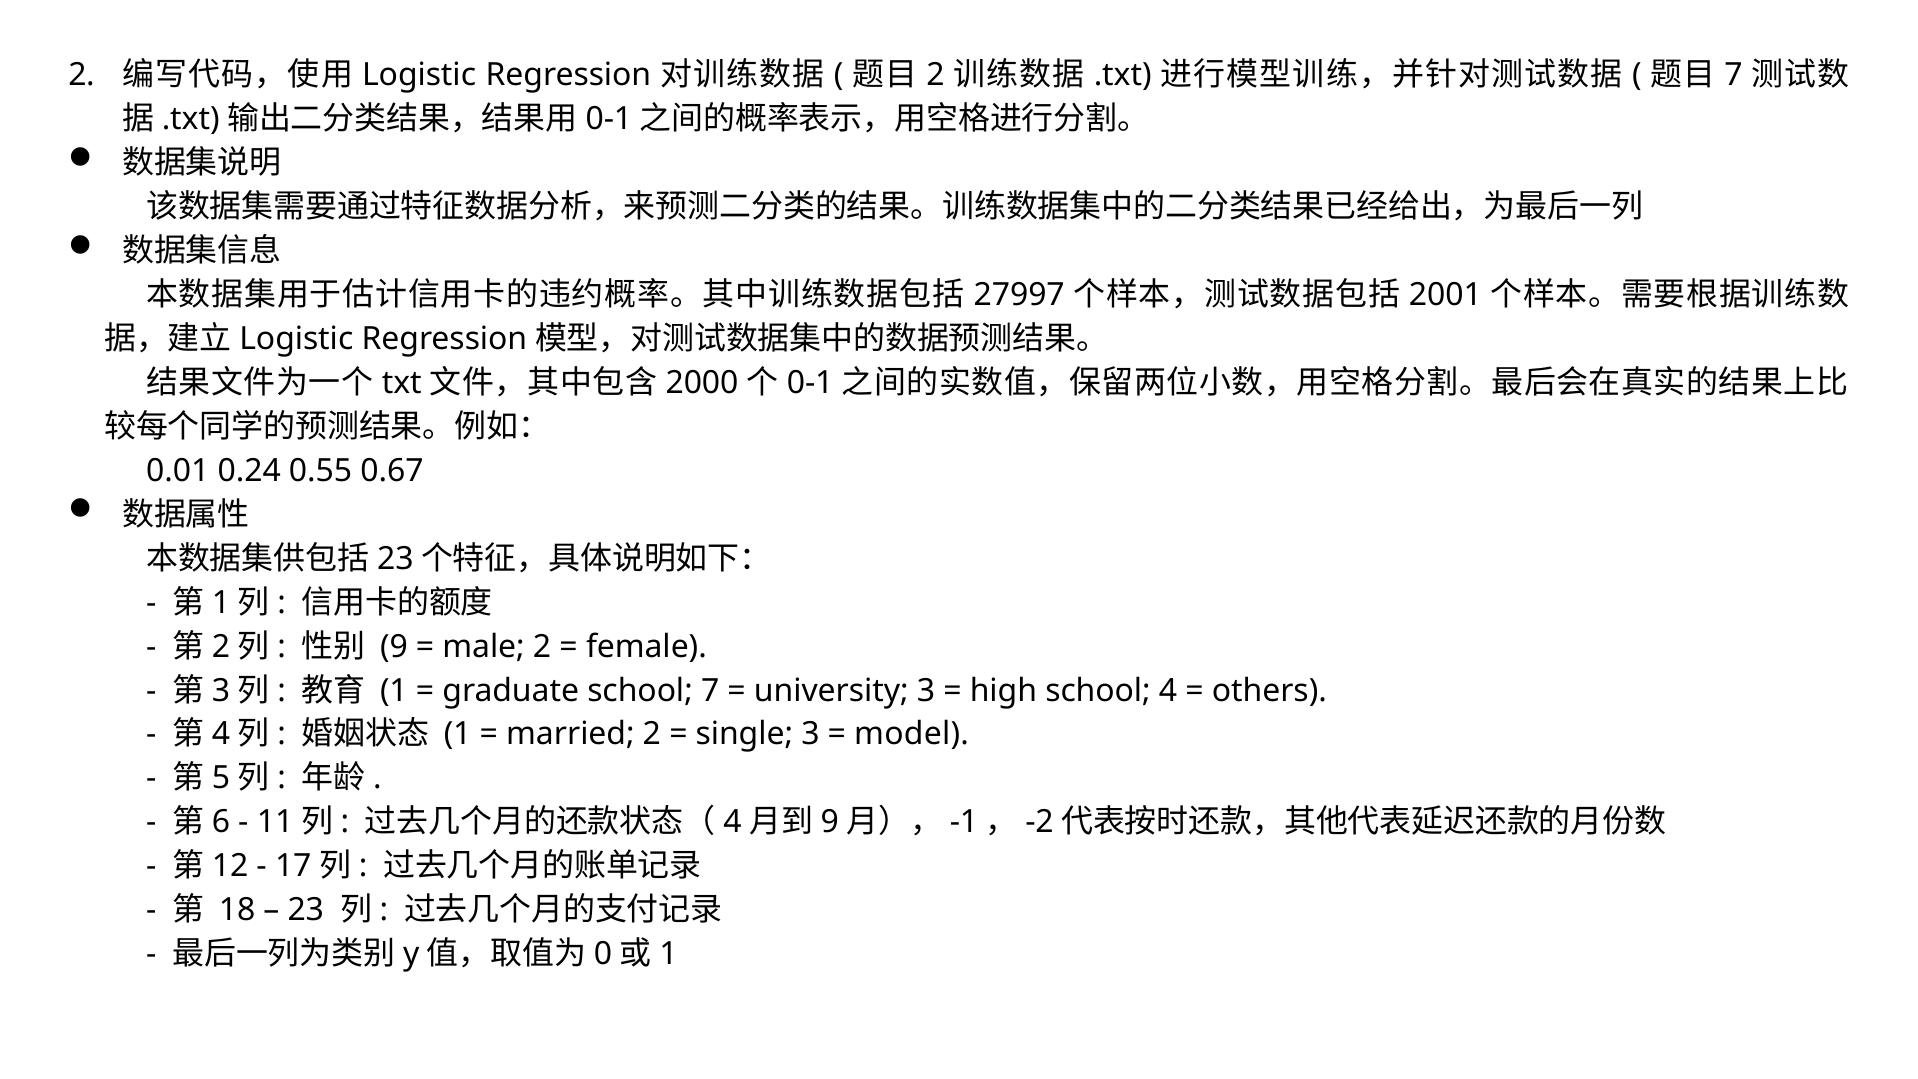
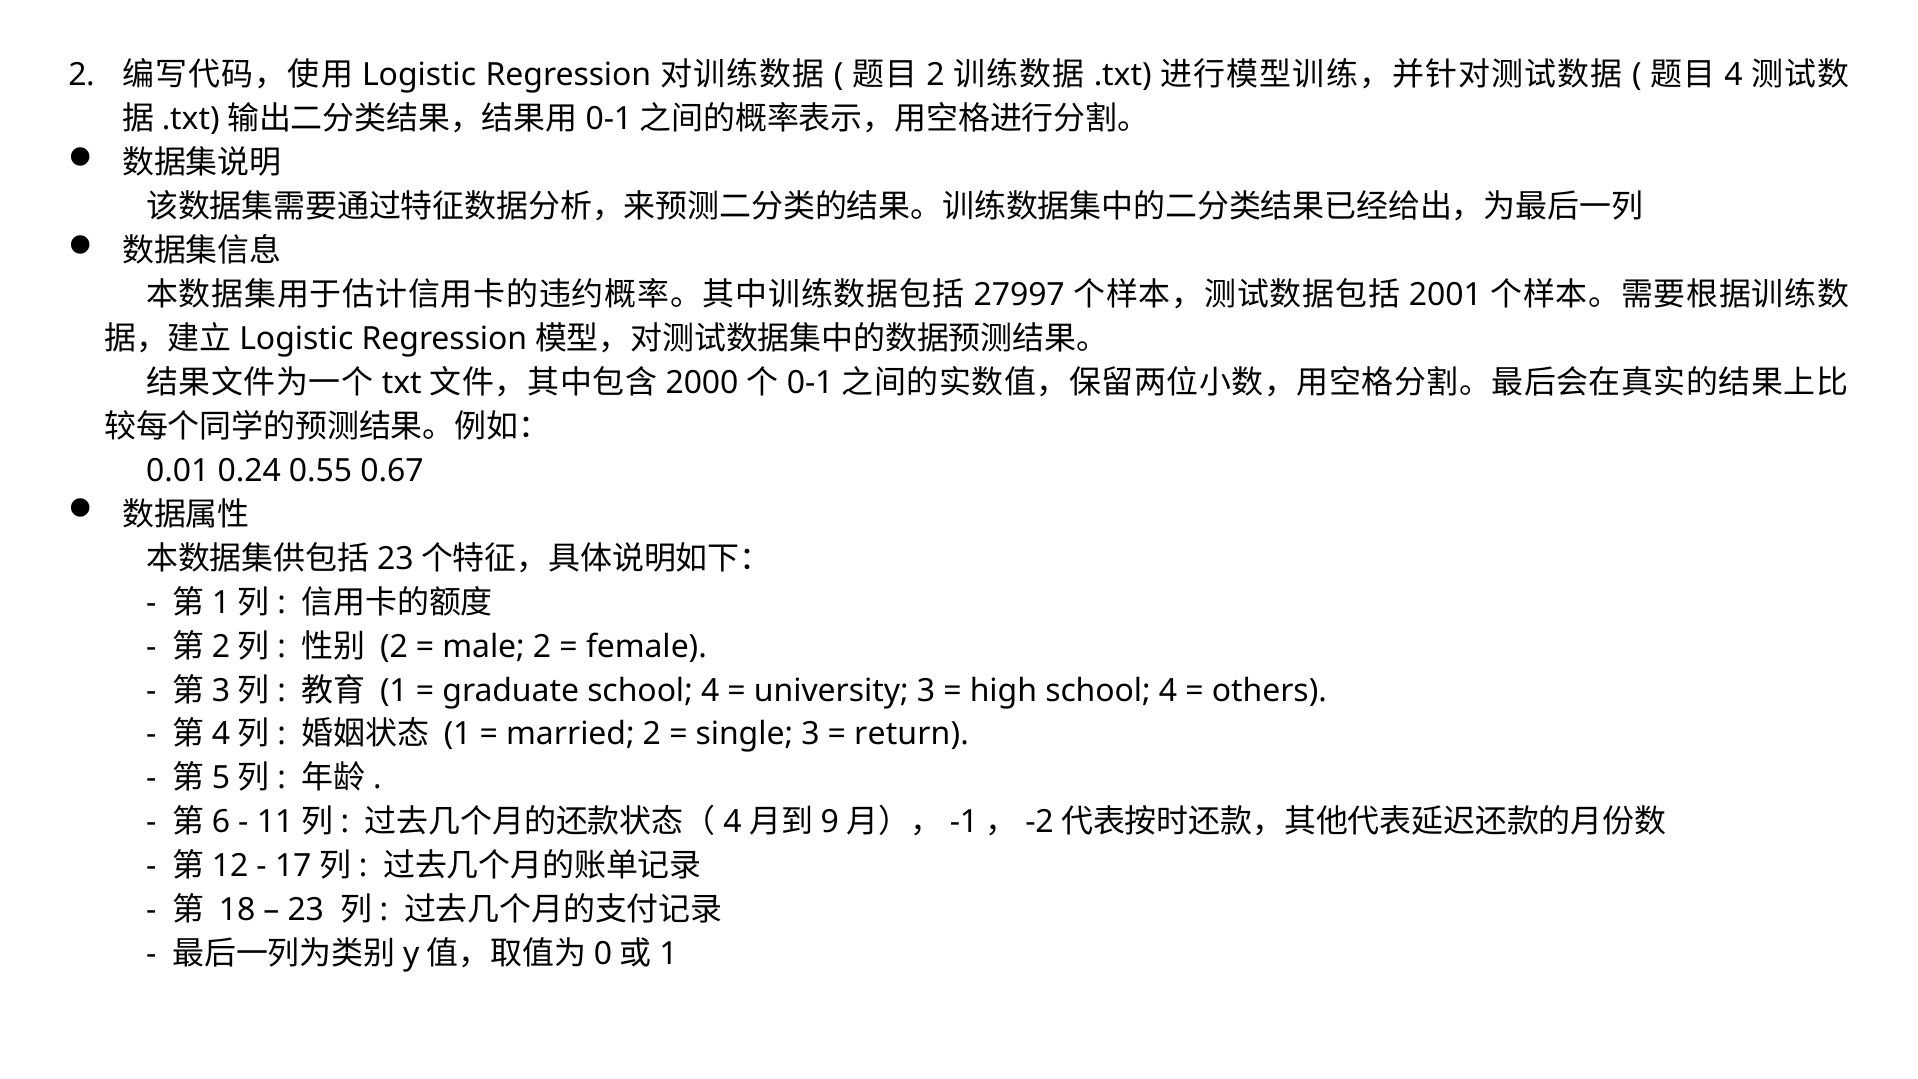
7: 7 -> 4 (1733, 75)
9: 9 -> 2 (394, 646)
graduate school 7: 7 -> 4 (710, 690)
model: model -> return (912, 734)
